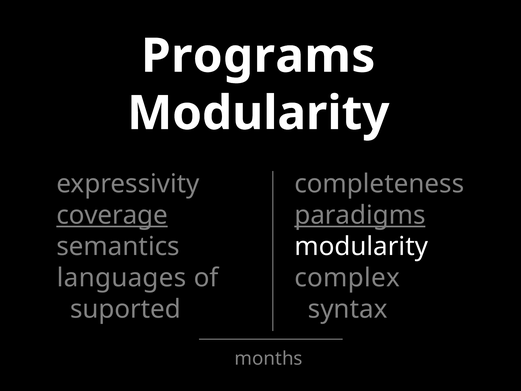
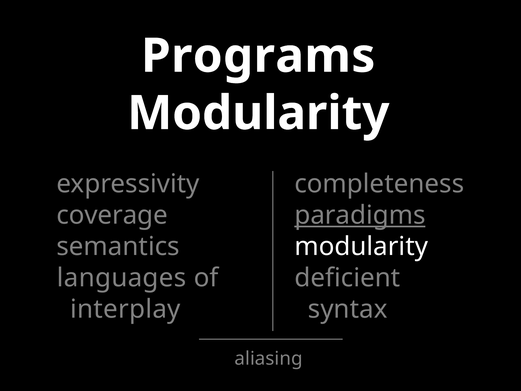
coverage underline: present -> none (112, 215)
complex: complex -> deficient (347, 278)
suported: suported -> interplay (125, 309)
months: months -> aliasing (269, 358)
